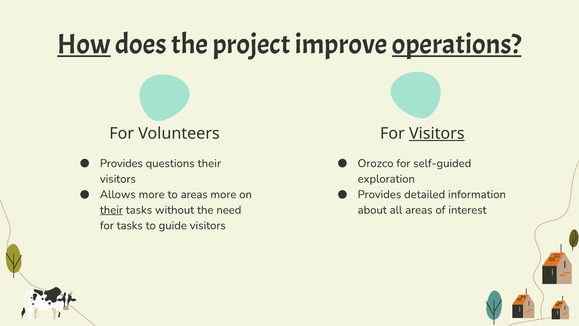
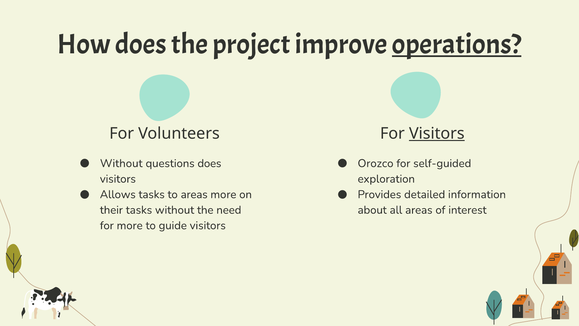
How underline: present -> none (84, 44)
Provides: Provides -> Without (121, 163)
questions their: their -> does (209, 163)
Allows more: more -> tasks (152, 194)
their underline: present -> none (111, 210)
for tasks: tasks -> more (130, 225)
